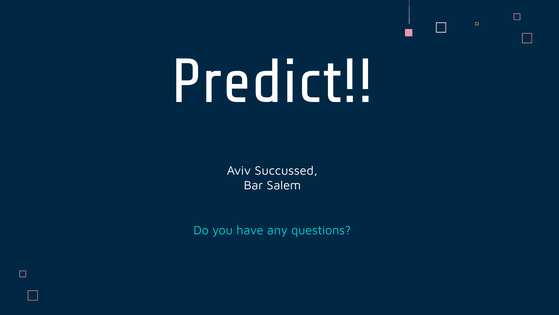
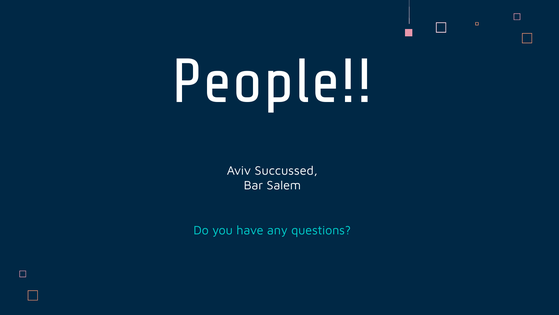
Predict: Predict -> People (272, 81)
